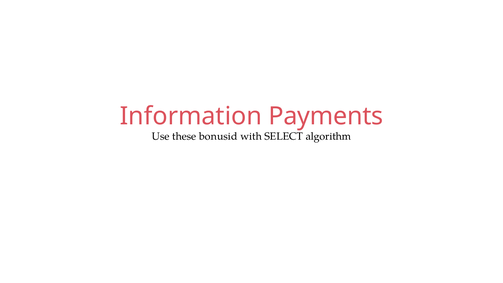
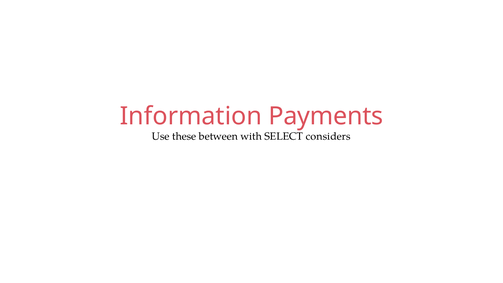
bonusid: bonusid -> between (218, 137)
algorithm: algorithm -> considers (328, 137)
